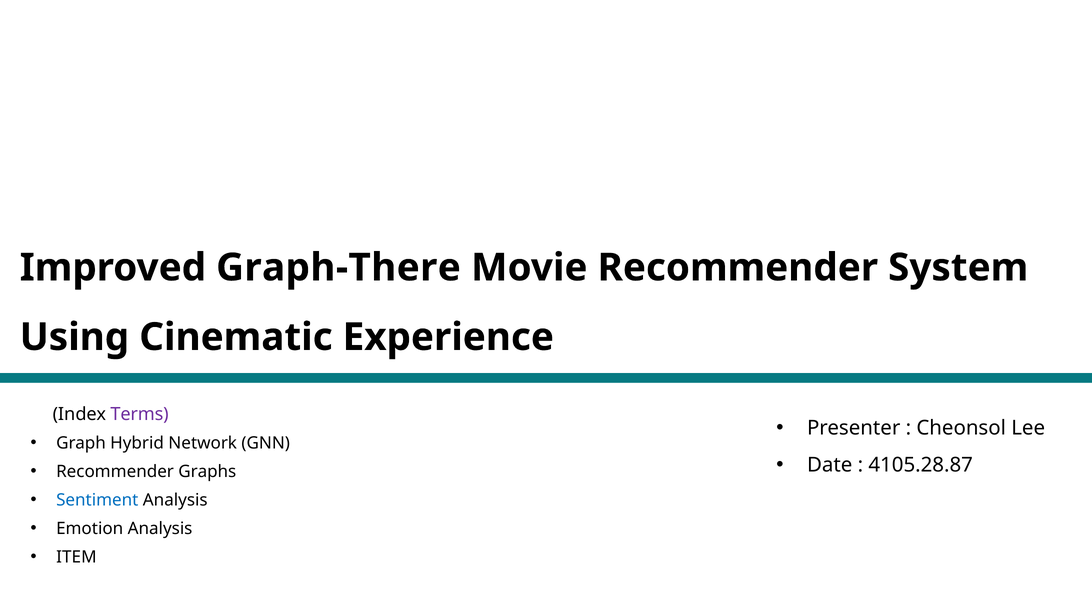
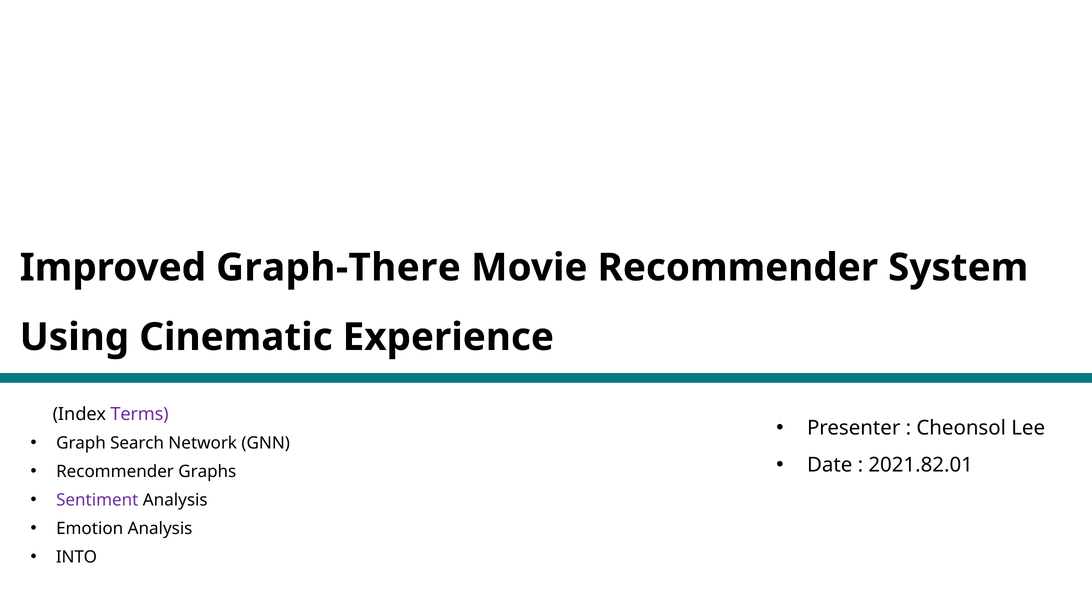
Hybrid: Hybrid -> Search (137, 443)
4105.28.87: 4105.28.87 -> 2021.82.01 (921, 465)
Sentiment colour: blue -> purple (97, 500)
ITEM: ITEM -> INTO (77, 557)
